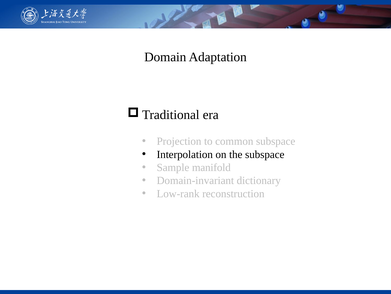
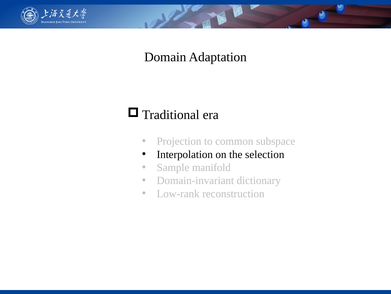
the subspace: subspace -> selection (265, 154)
